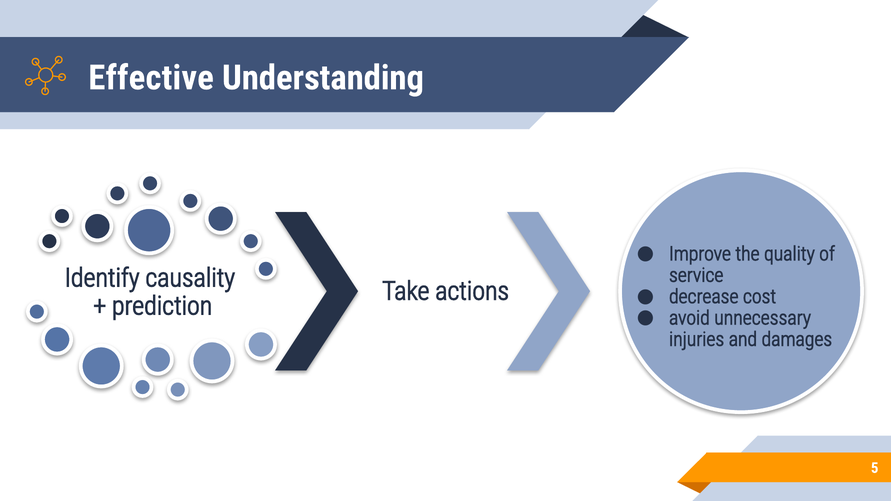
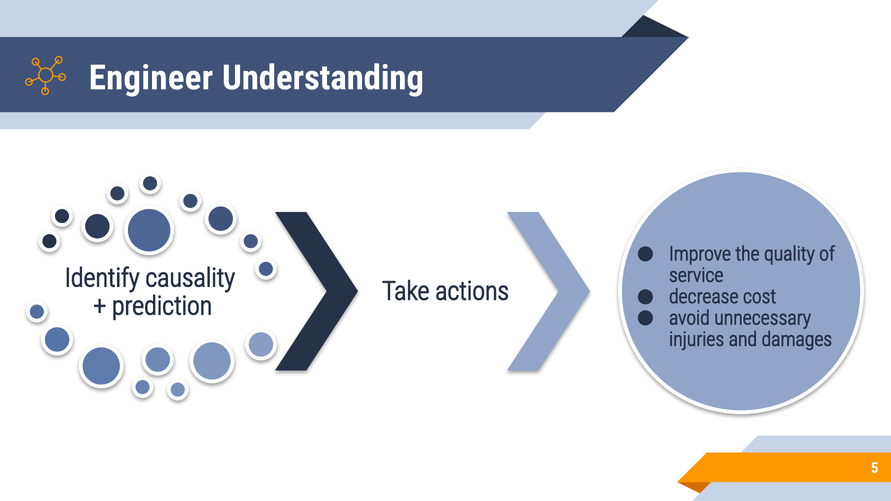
Effective: Effective -> Engineer (151, 78)
